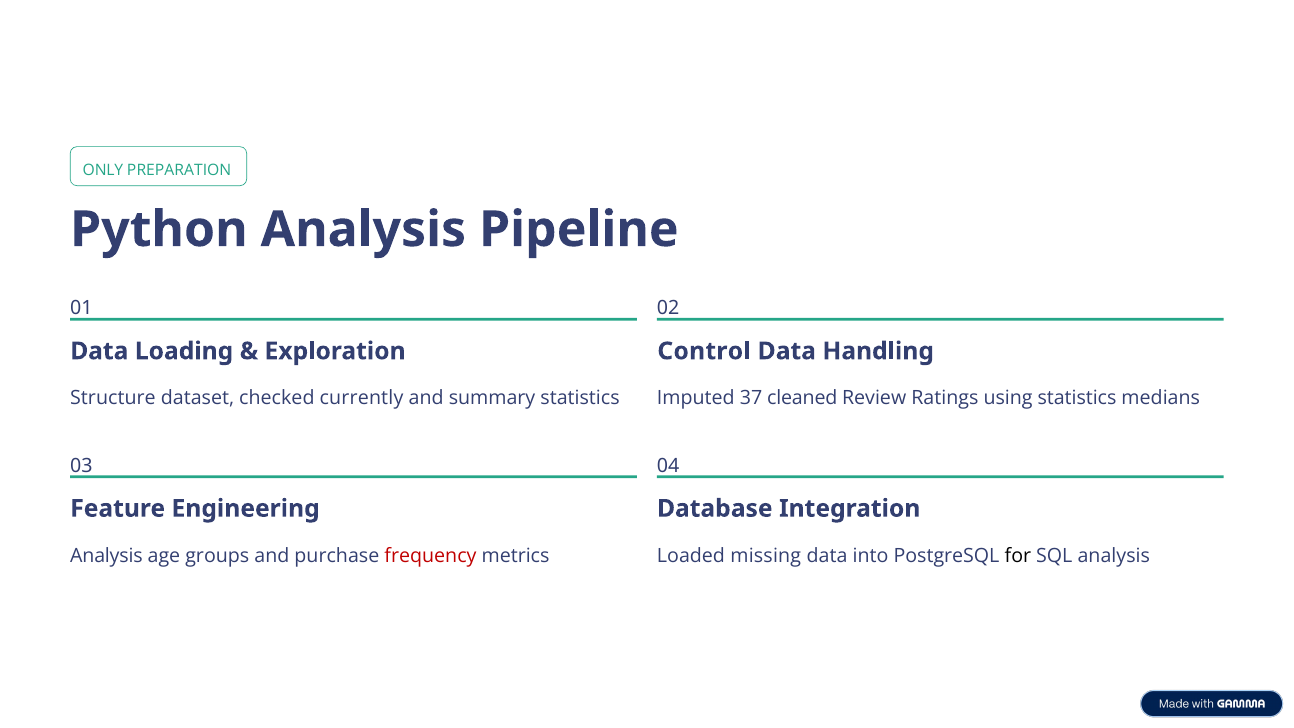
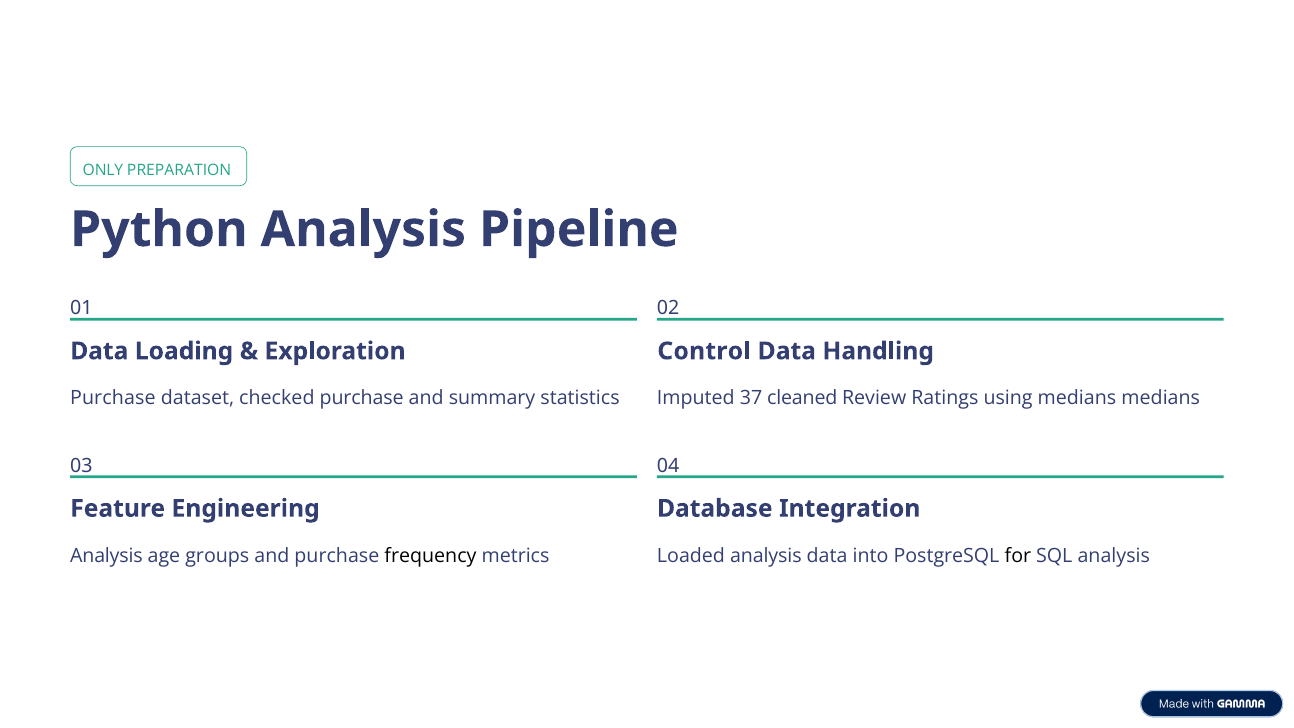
Structure: Structure -> Purchase (113, 398)
checked currently: currently -> purchase (362, 398)
using statistics: statistics -> medians (1077, 398)
frequency colour: red -> black (430, 556)
Loaded missing: missing -> analysis (766, 556)
